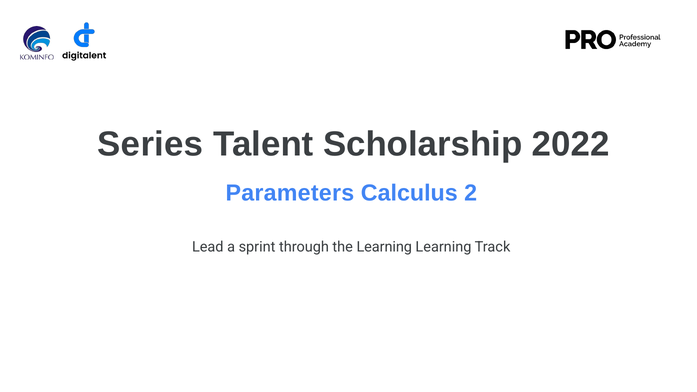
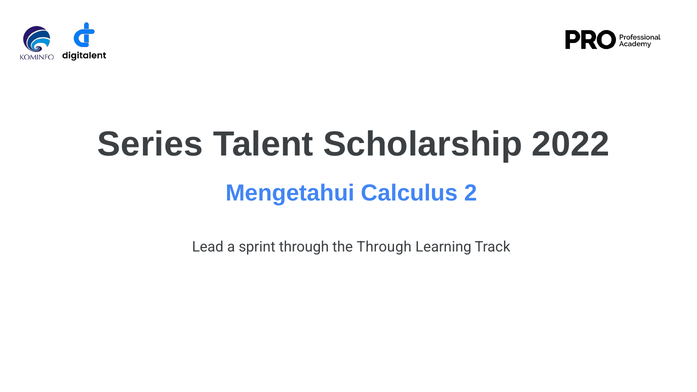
Parameters: Parameters -> Mengetahui (290, 193)
the Learning: Learning -> Through (384, 247)
